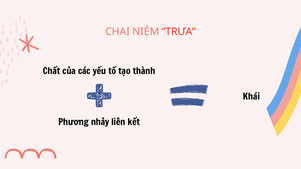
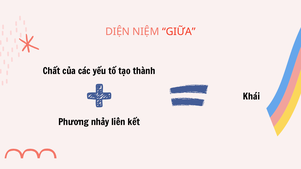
CHAI: CHAI -> DIỆN (118, 32)
TRƯA: TRƯA -> GIỮA (179, 32)
